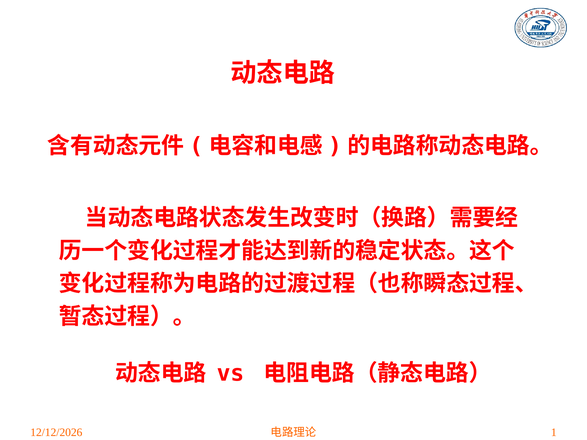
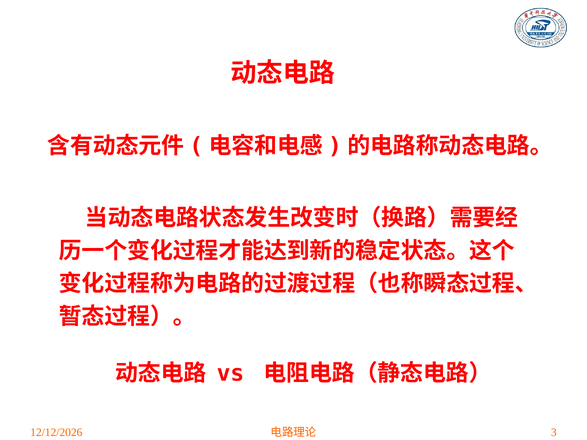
1: 1 -> 3 (554, 432)
